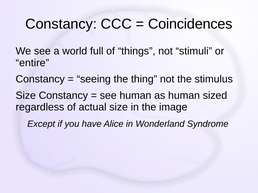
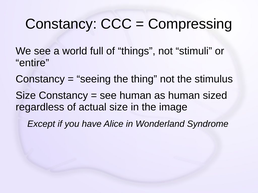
Coincidences: Coincidences -> Compressing (190, 24)
